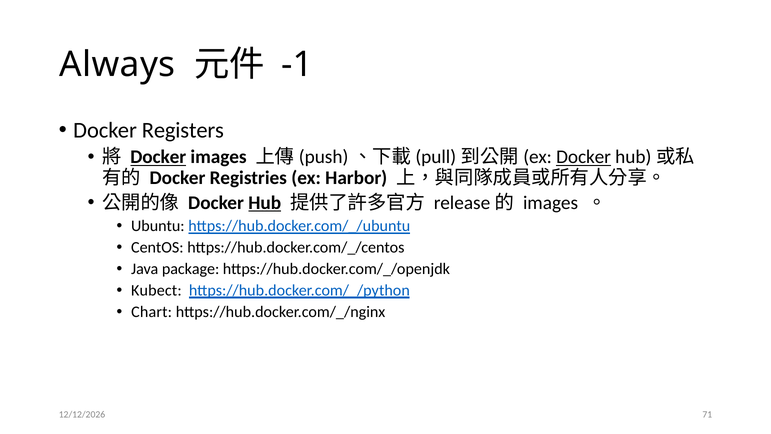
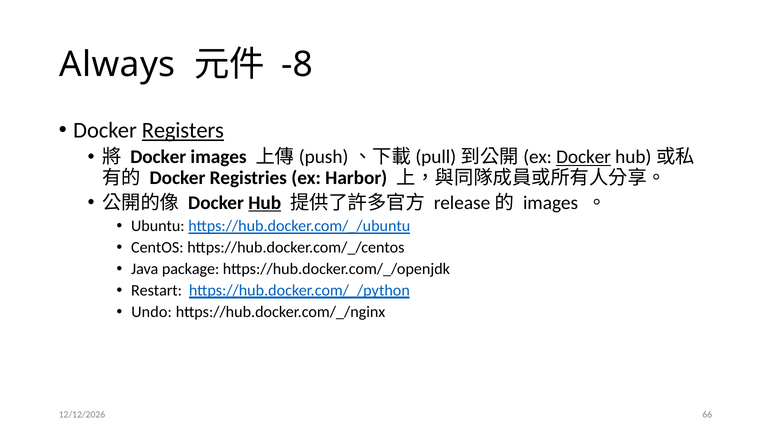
-1: -1 -> -8 (297, 65)
Registers underline: none -> present (183, 130)
Docker underline: present -> none (158, 157)
Kubect: Kubect -> Restart (156, 290)
Chart: Chart -> Undo (152, 312)
71: 71 -> 66 (707, 414)
